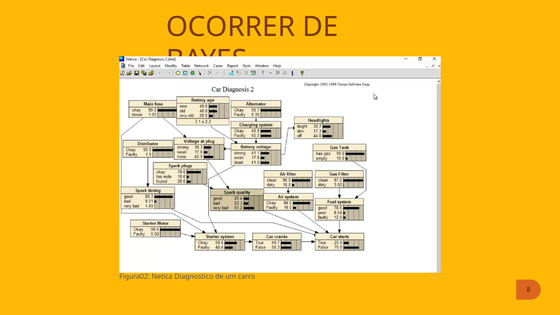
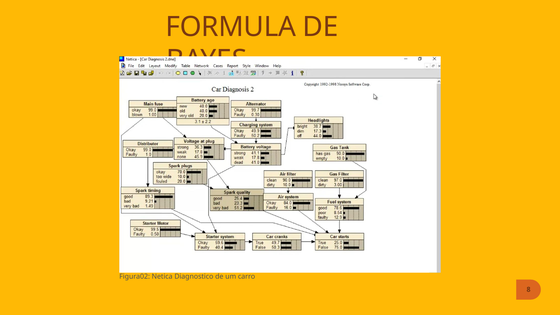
OCORRER: OCORRER -> FORMULA (231, 27)
